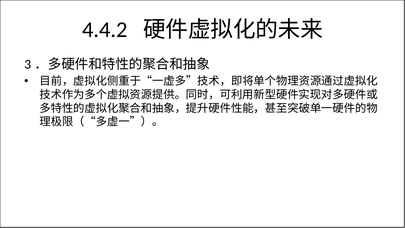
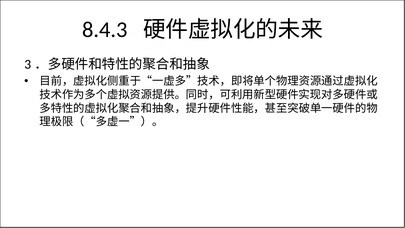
4.4.2: 4.4.2 -> 8.4.3 (105, 30)
